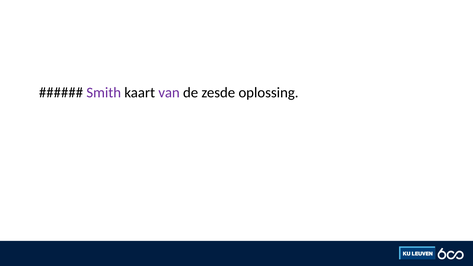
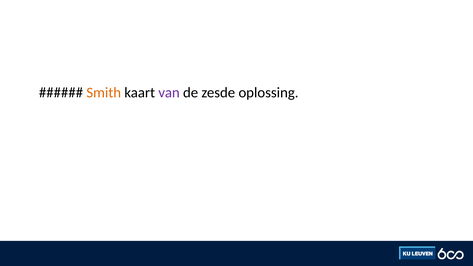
Smith colour: purple -> orange (104, 93)
